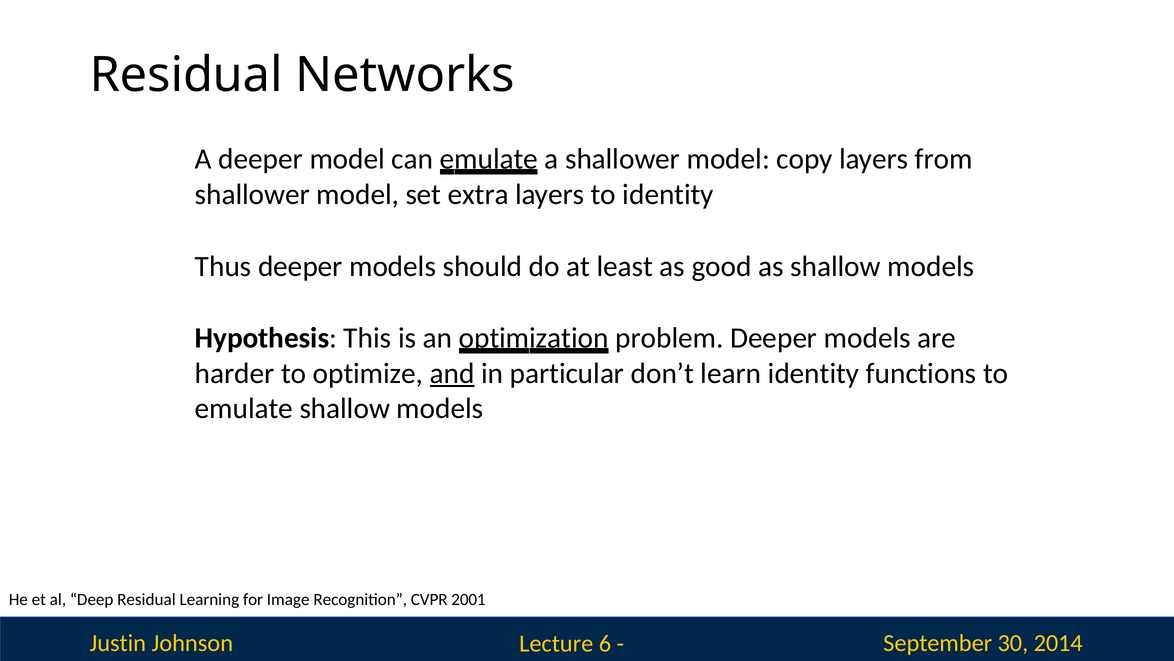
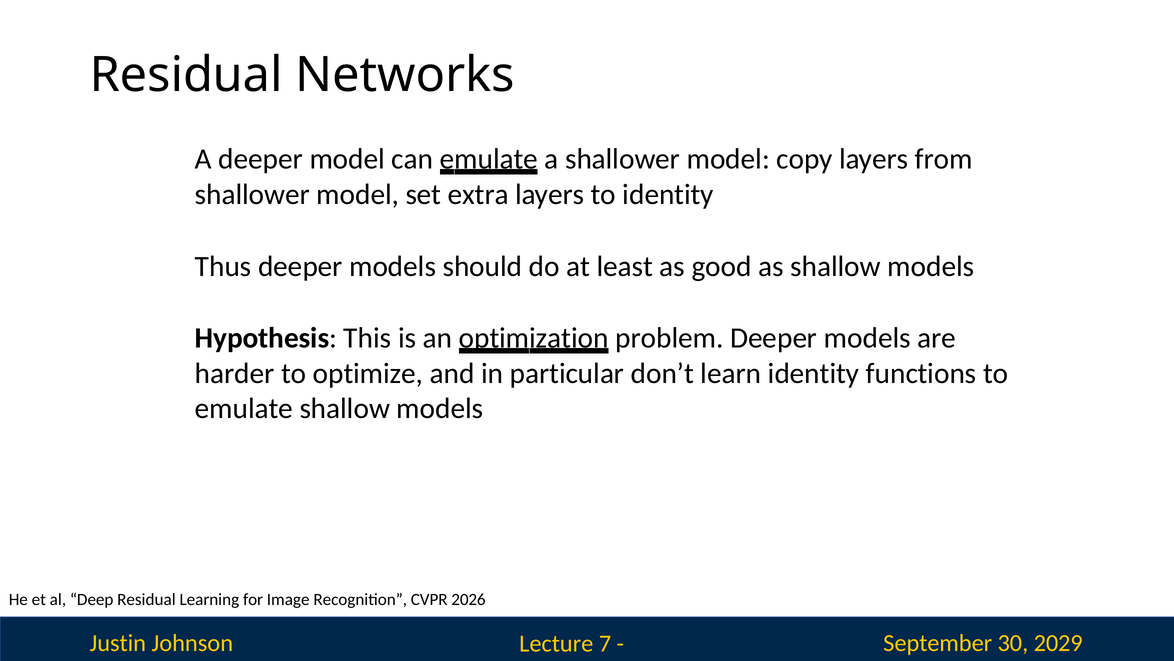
and underline: present -> none (452, 373)
2001: 2001 -> 2026 (469, 599)
6: 6 -> 7 (605, 643)
2014: 2014 -> 2029 (1058, 642)
